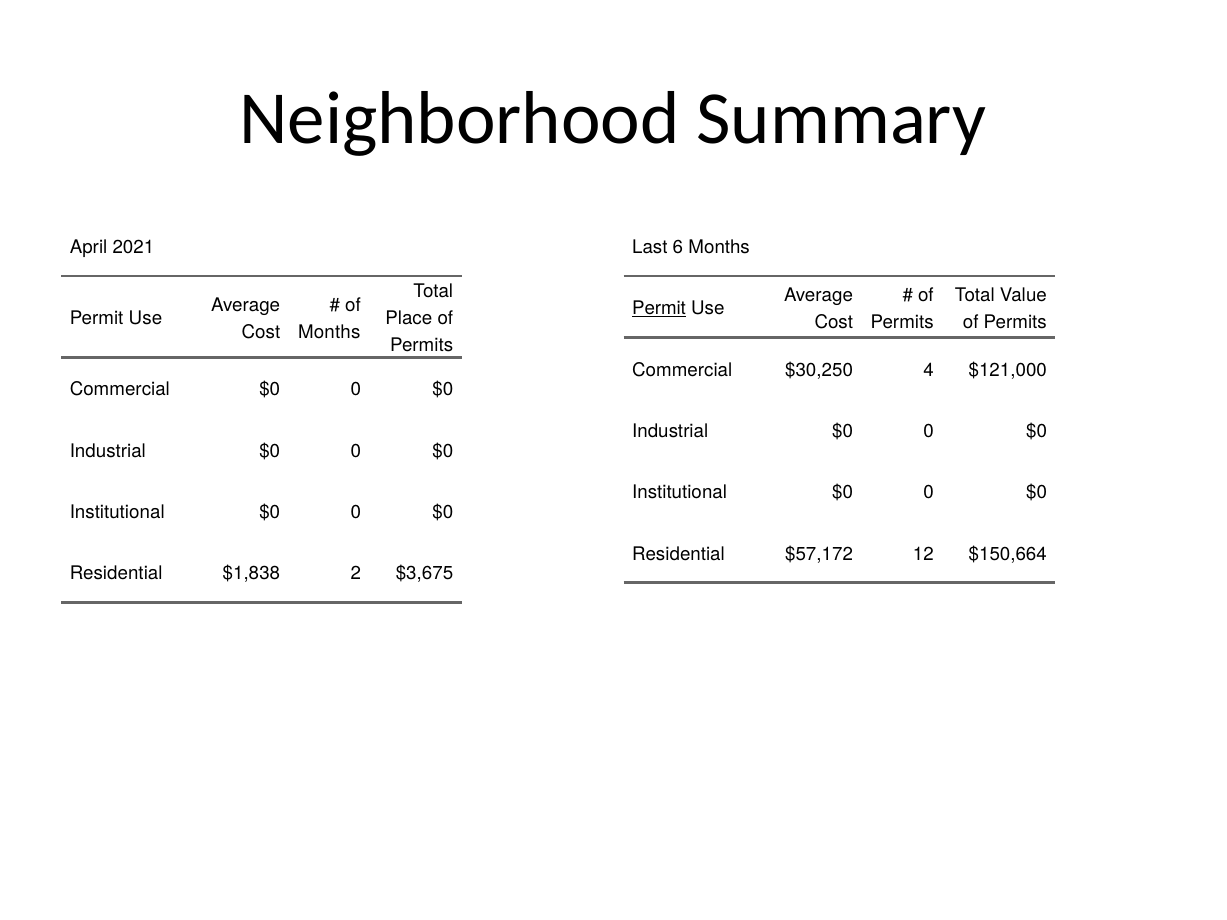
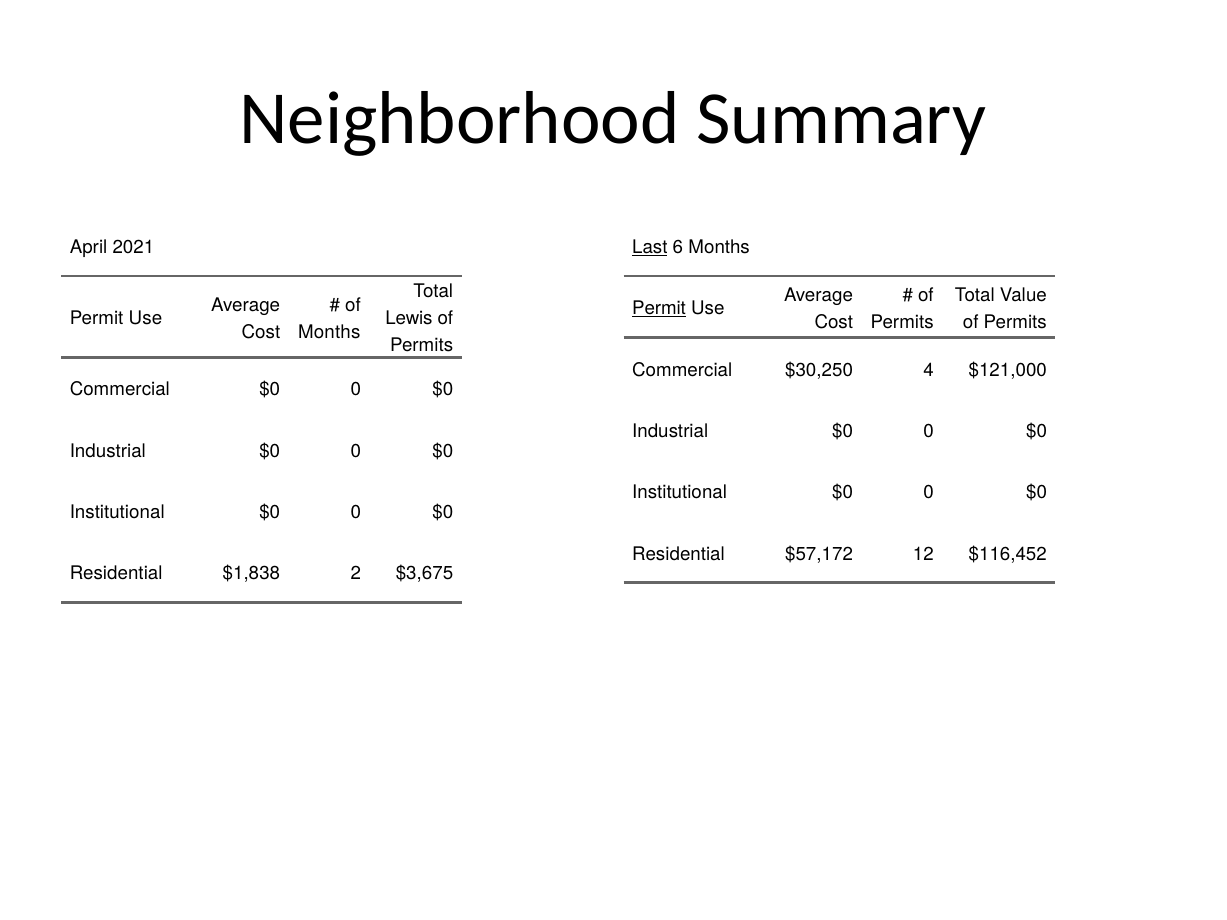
Last underline: none -> present (650, 247)
Place: Place -> Lewis (409, 319)
$150,664: $150,664 -> $116,452 (1008, 554)
